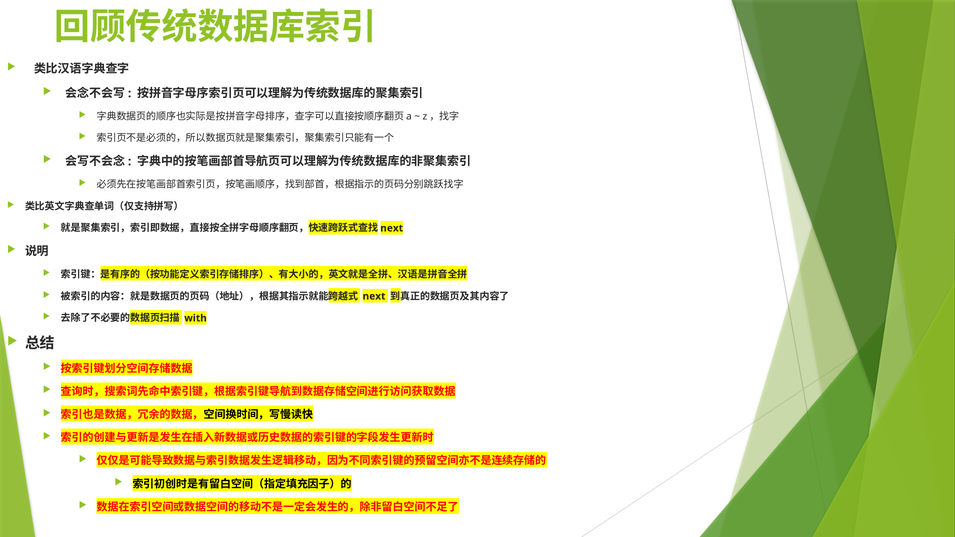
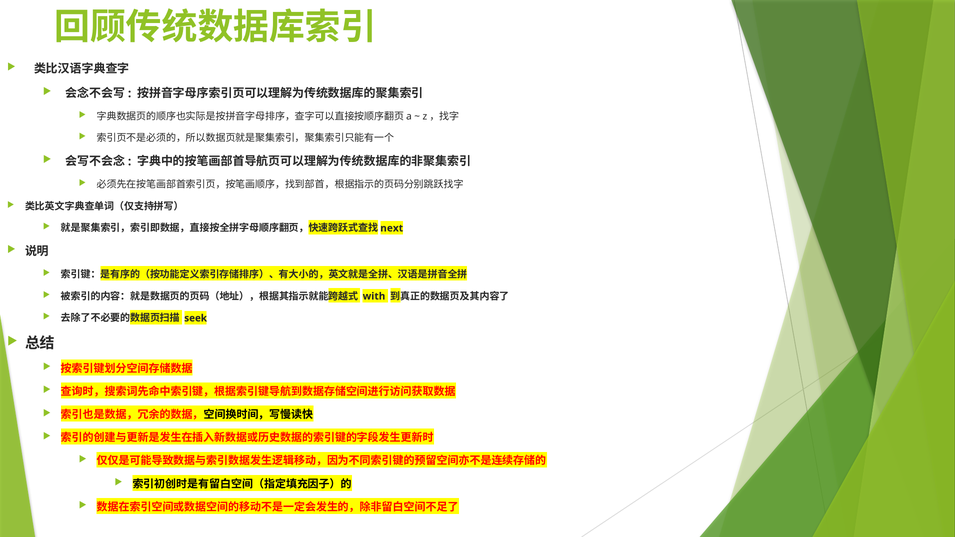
next: next -> with (374, 296)
with: with -> seek (196, 318)
